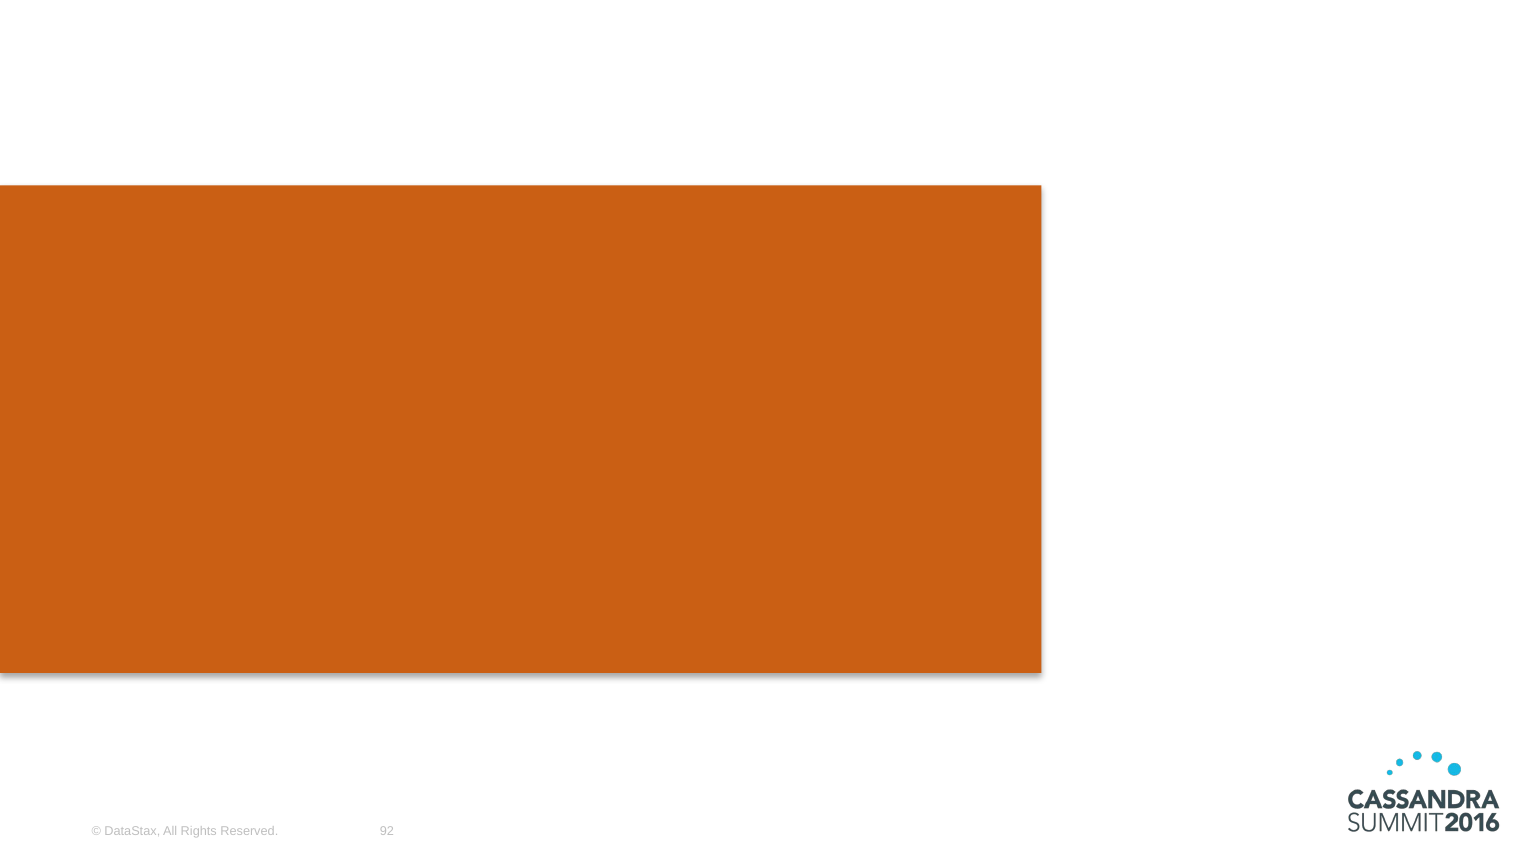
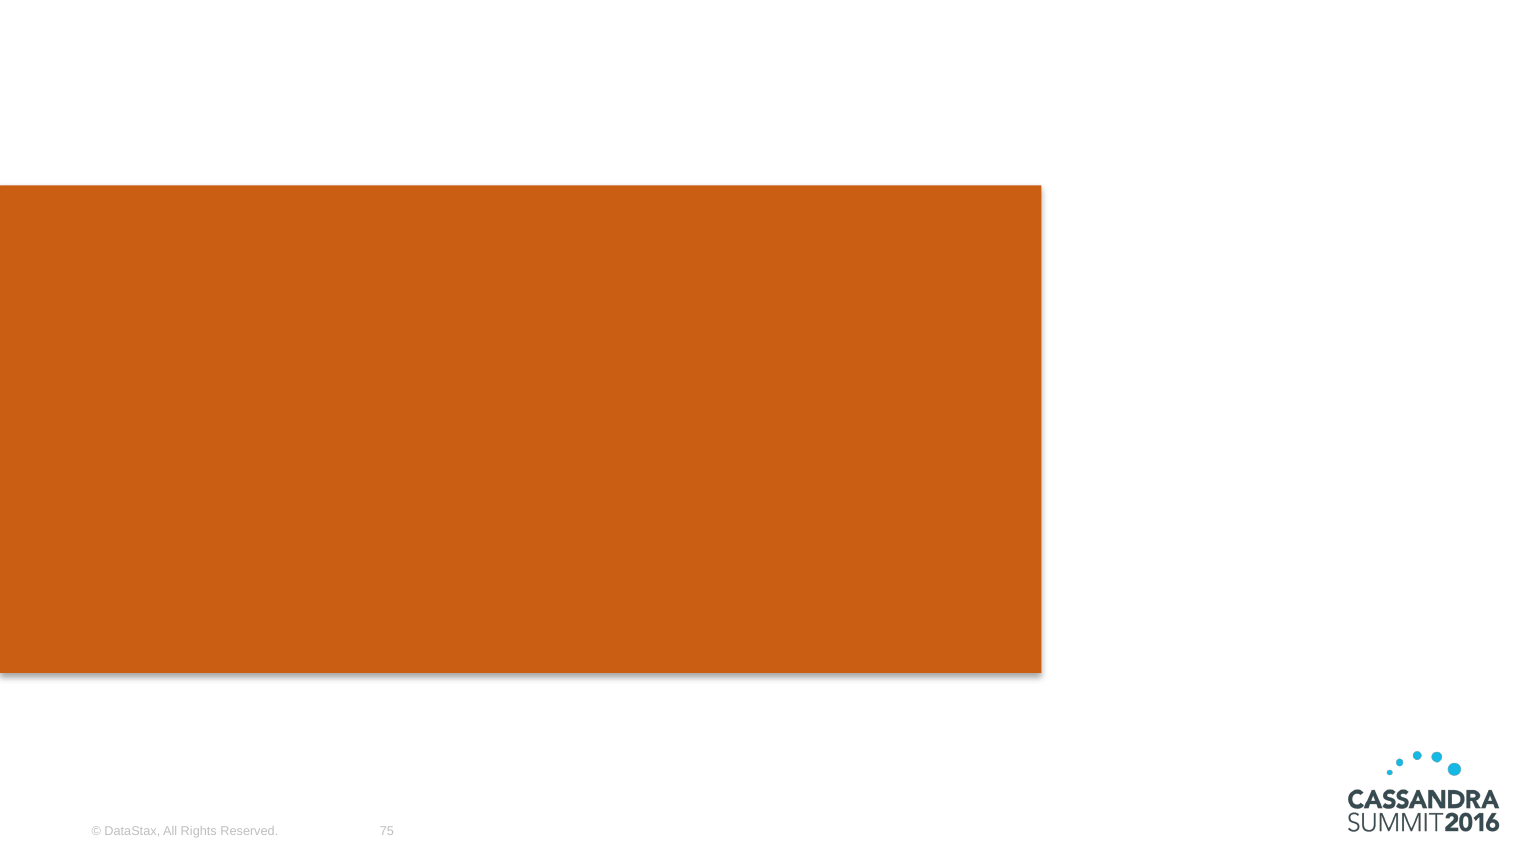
92: 92 -> 75 (387, 831)
